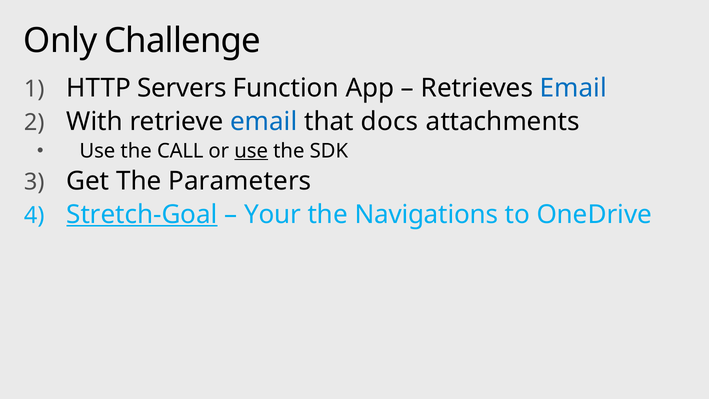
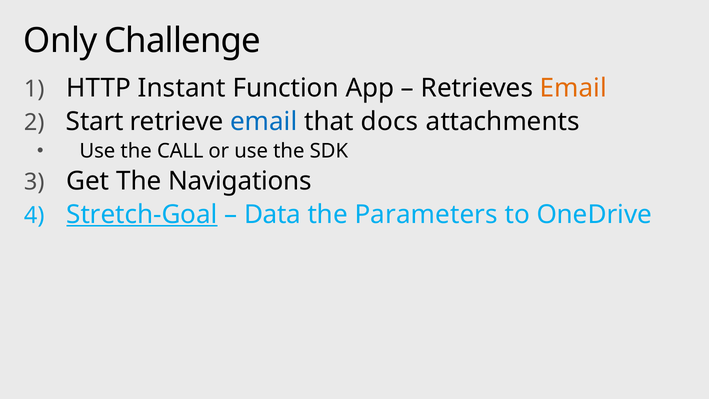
Servers: Servers -> Instant (182, 88)
Email colour: blue -> orange (573, 88)
With: With -> Start (95, 122)
use underline: present -> none (251, 151)
Parameters: Parameters -> Navigations (240, 181)
Your: Your -> Data (273, 214)
Navigations: Navigations -> Parameters (426, 214)
